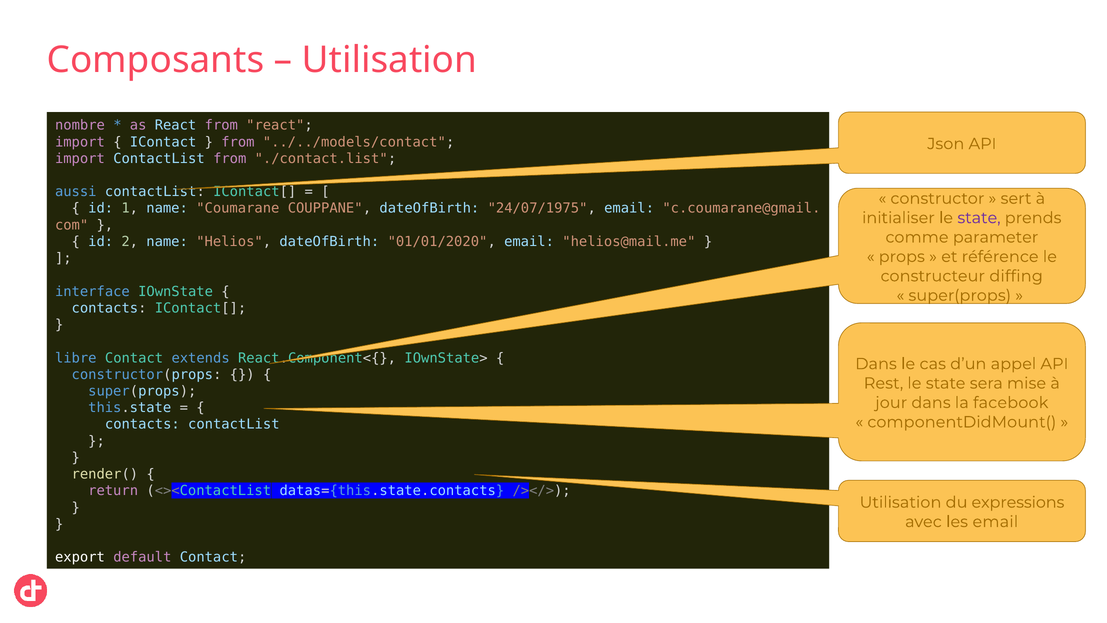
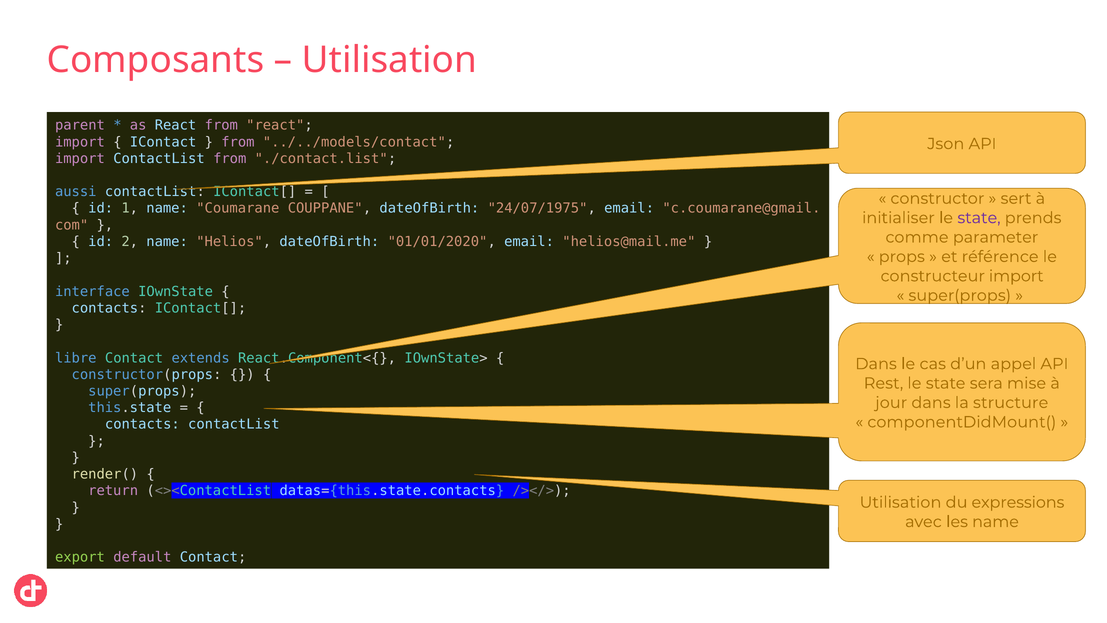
nombre: nombre -> parent (80, 125)
constructeur diffing: diffing -> import (1016, 276)
facebook: facebook -> structure (1011, 402)
les email: email -> name (996, 522)
export colour: white -> light green (80, 557)
